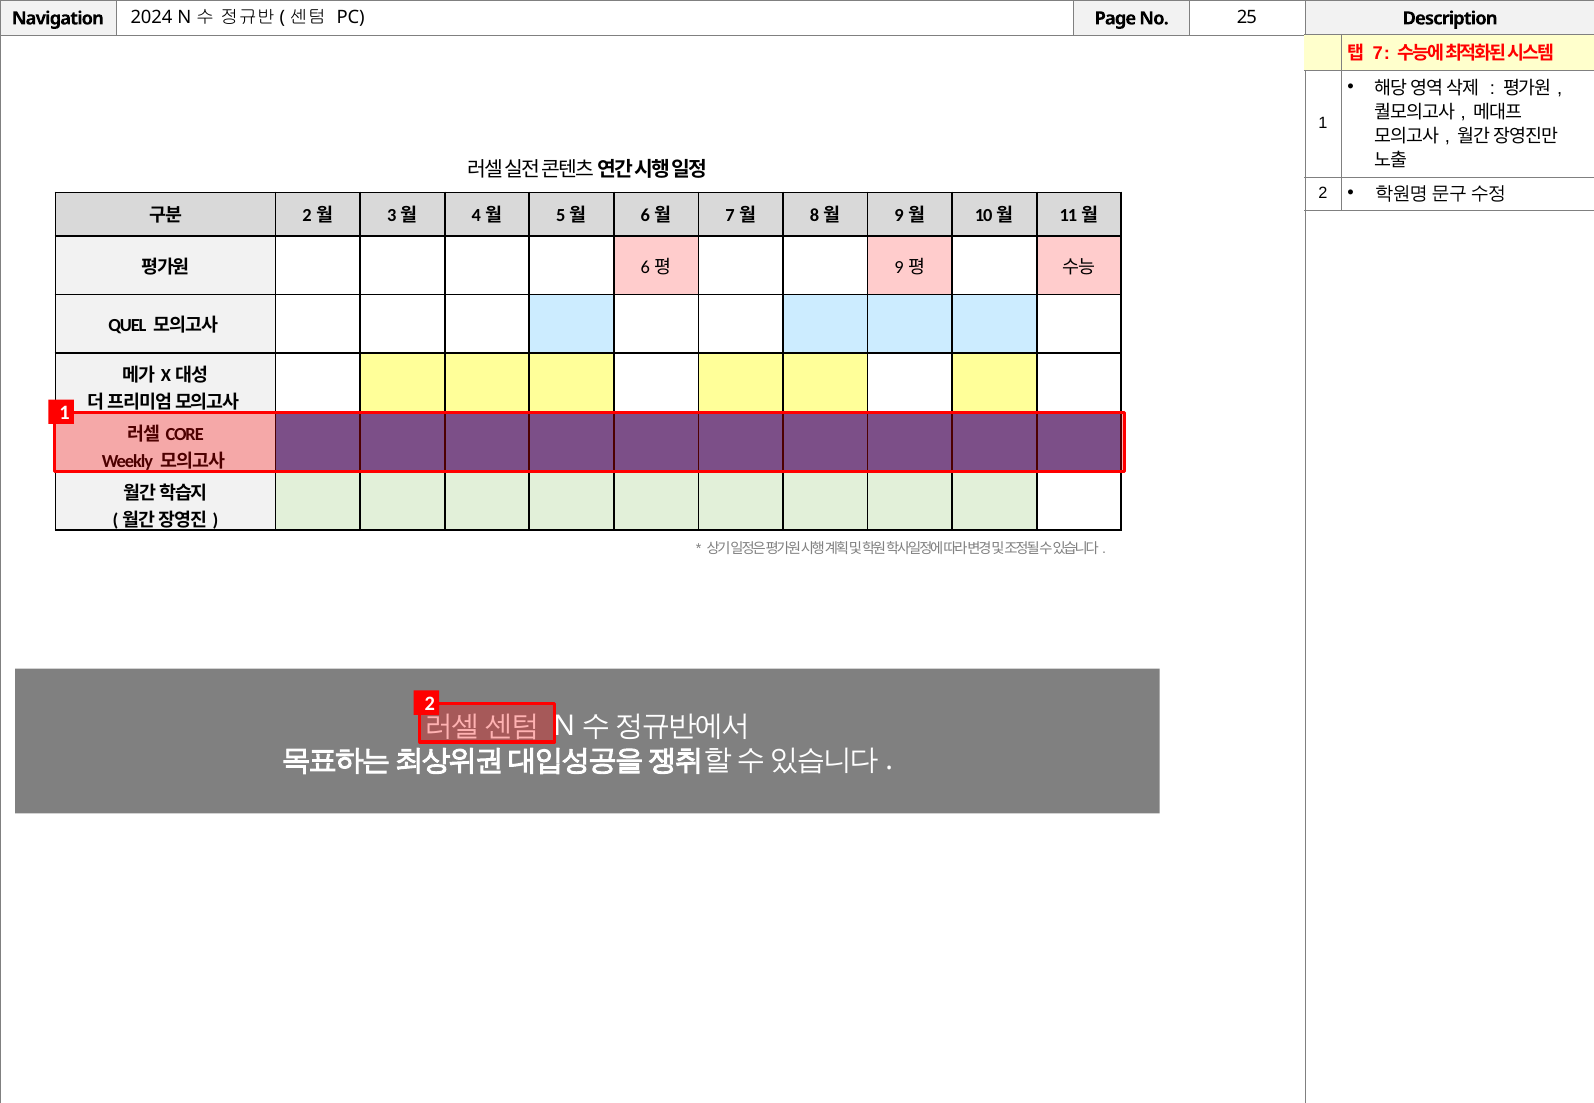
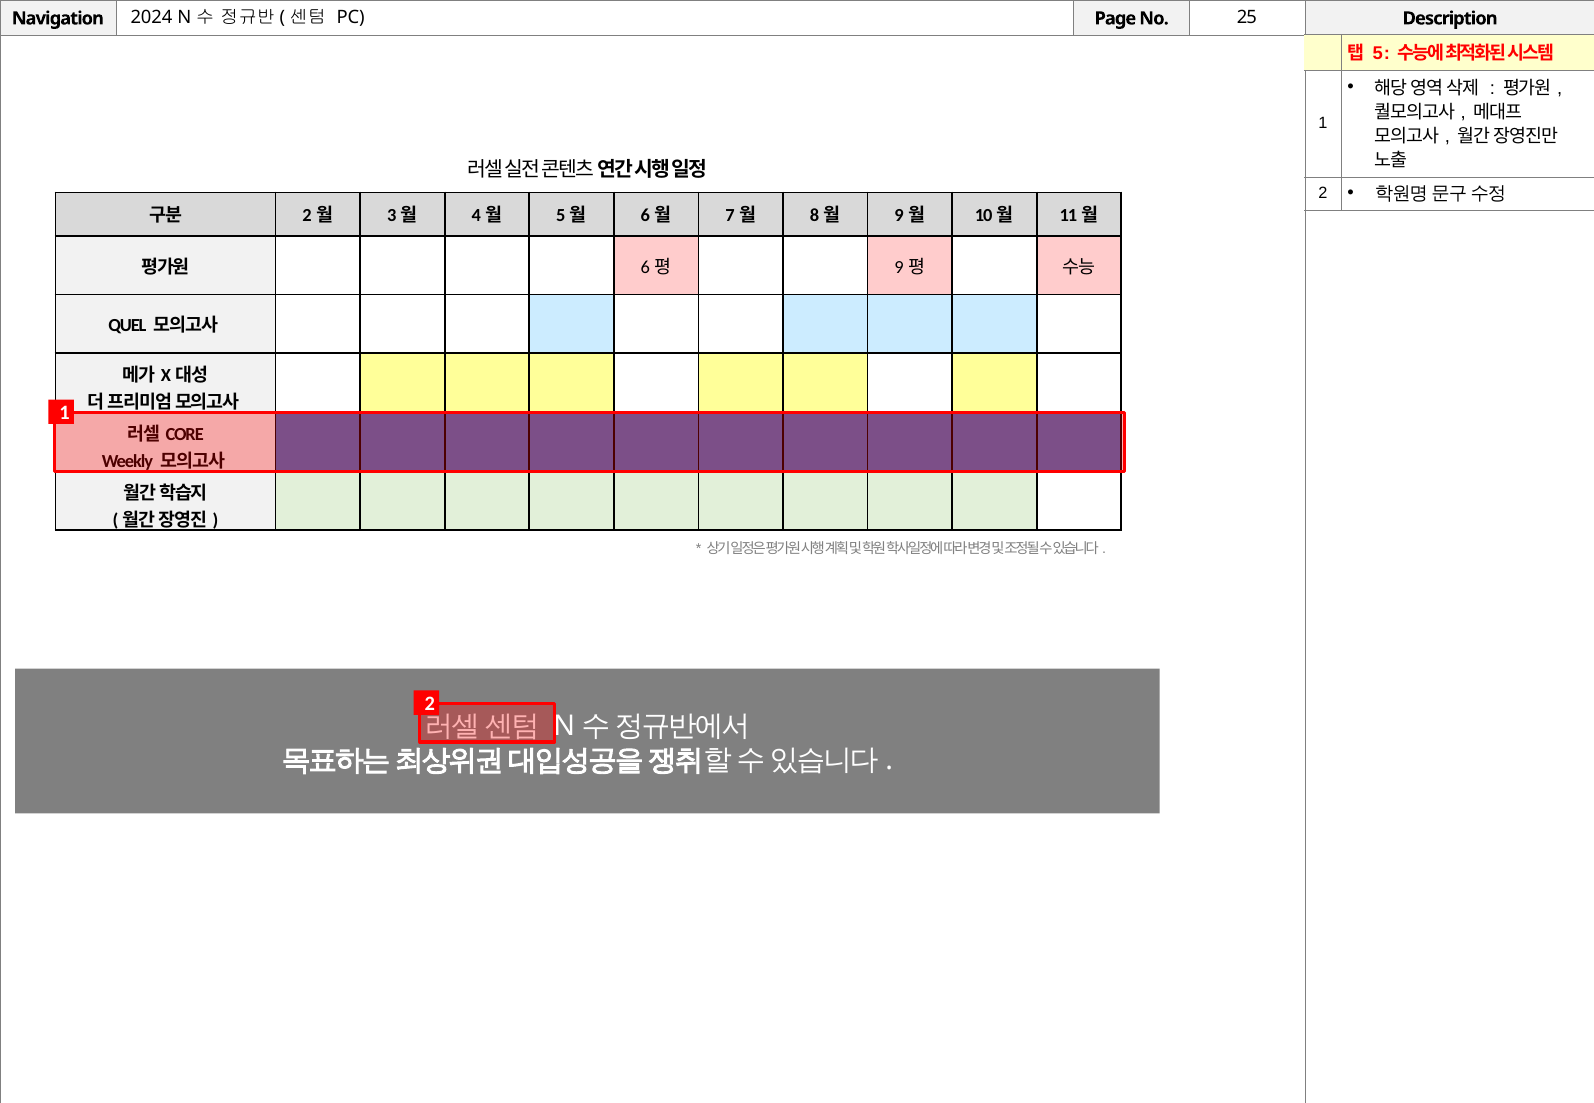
7: 7 -> 5 (1378, 53)
